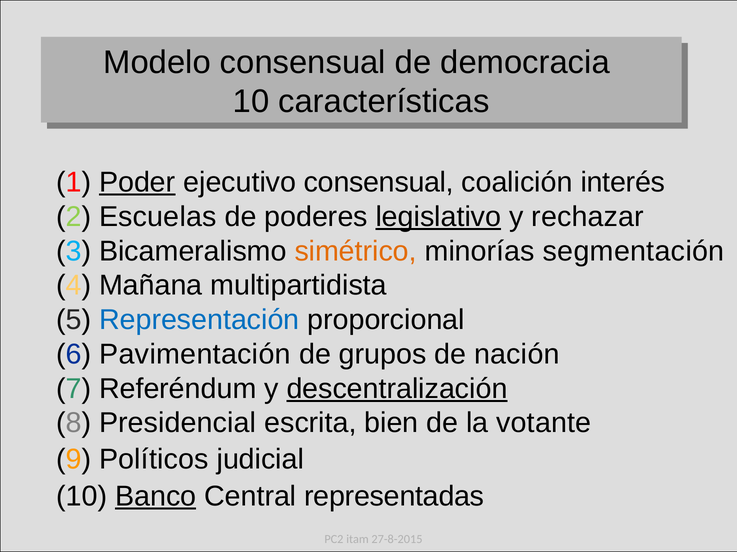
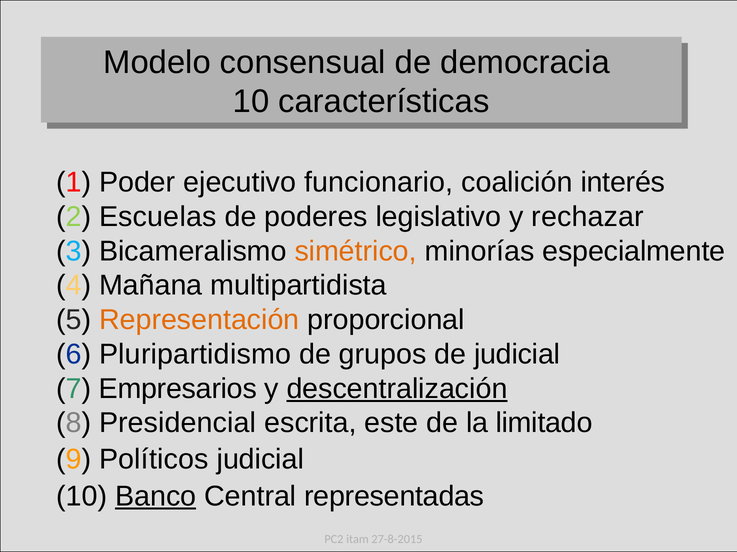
Poder underline: present -> none (137, 182)
ejecutivo consensual: consensual -> funcionario (379, 182)
legislativo underline: present -> none (438, 217)
segmentación: segmentación -> especialmente (634, 251)
Representación colour: blue -> orange (199, 320)
Pavimentación: Pavimentación -> Pluripartidismo (195, 355)
de nación: nación -> judicial (517, 355)
Referéndum: Referéndum -> Empresarios (178, 389)
bien: bien -> este (391, 424)
votante: votante -> limitado (544, 424)
